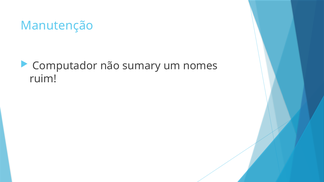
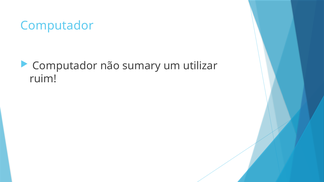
Manutenção: Manutenção -> Computador (57, 26)
nomes: nomes -> utilizar (200, 66)
